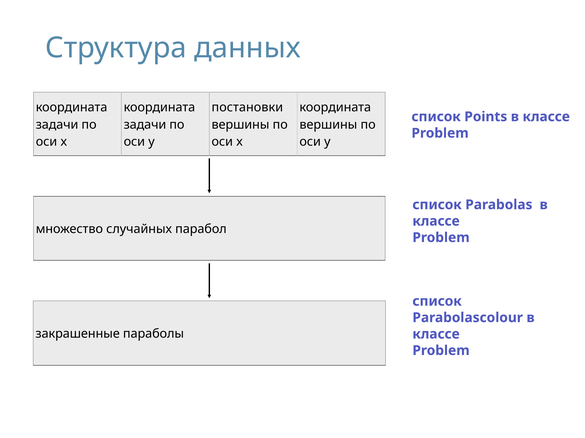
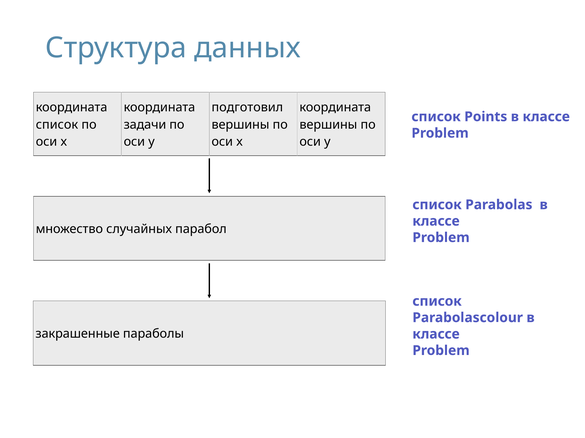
постановки: постановки -> подготовил (247, 108)
задачи: задачи -> список (57, 125)
